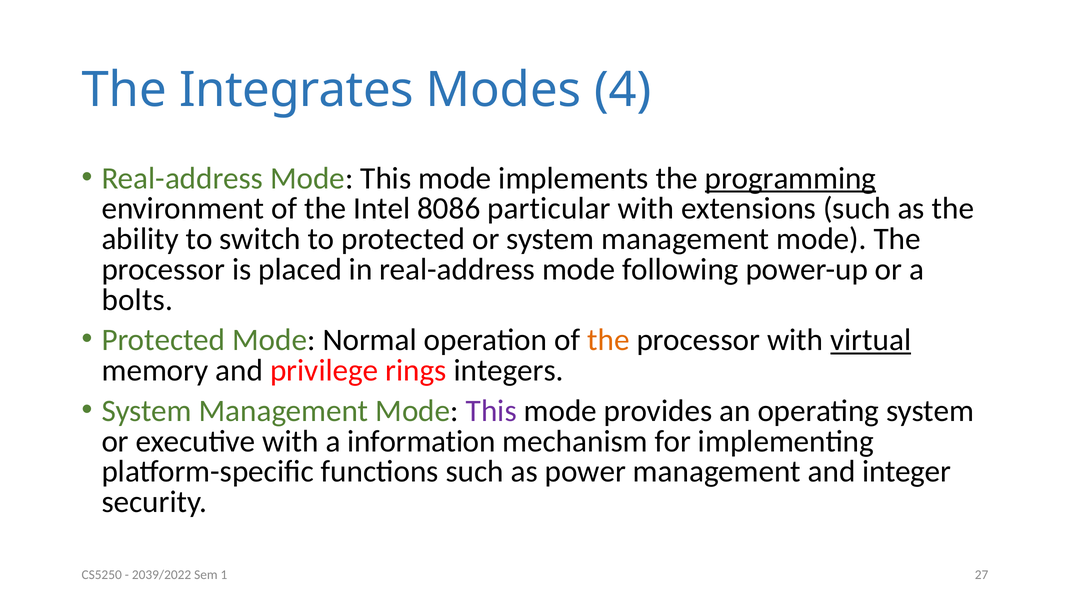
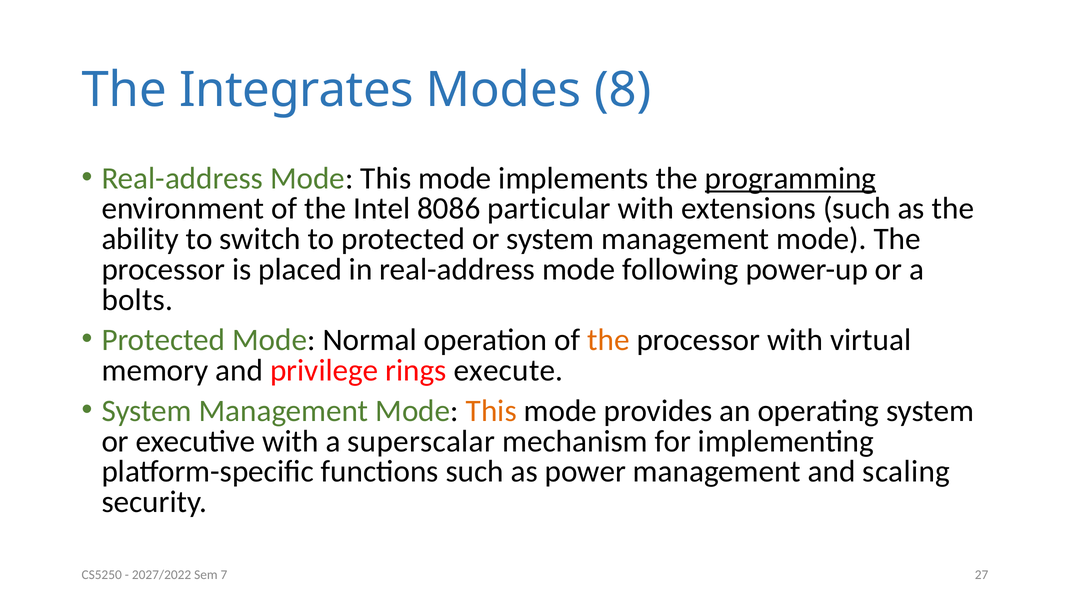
4: 4 -> 8 (623, 90)
virtual underline: present -> none (871, 340)
integers: integers -> execute (509, 370)
This colour: purple -> orange (491, 411)
information: information -> superscalar (421, 441)
integer: integer -> scaling (906, 472)
2039/2022: 2039/2022 -> 2027/2022 (162, 575)
1: 1 -> 7 (224, 575)
